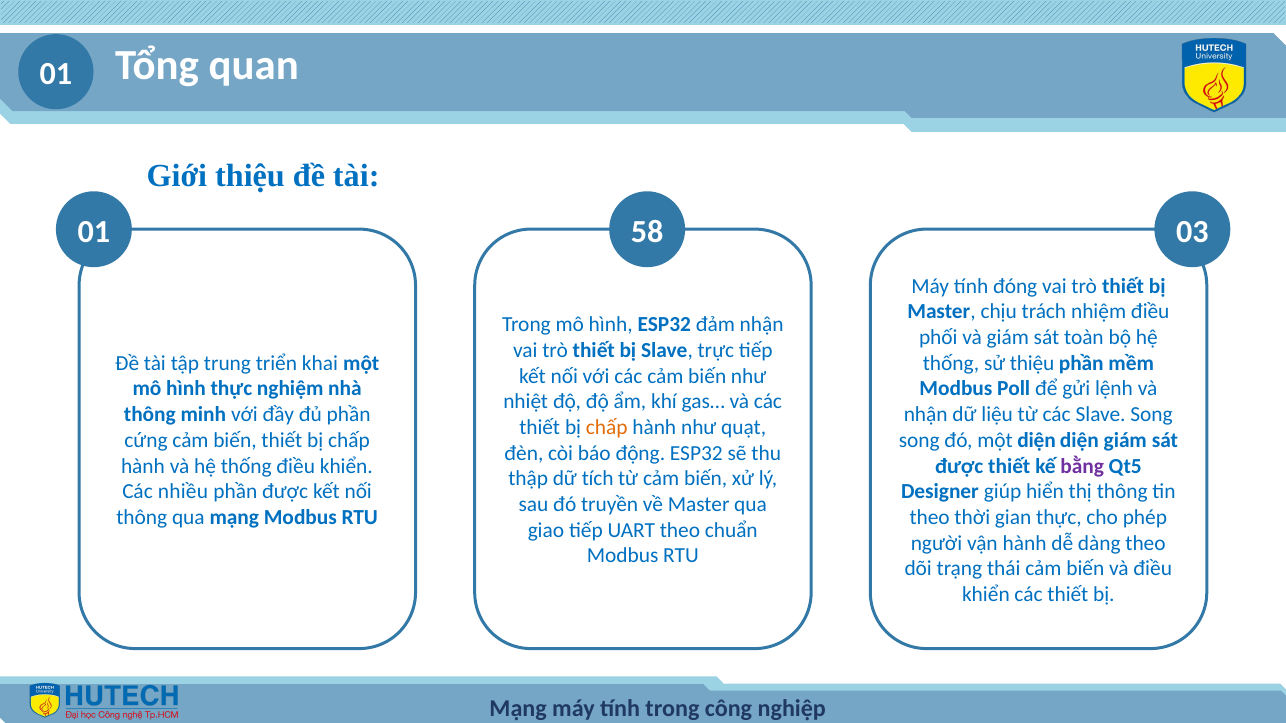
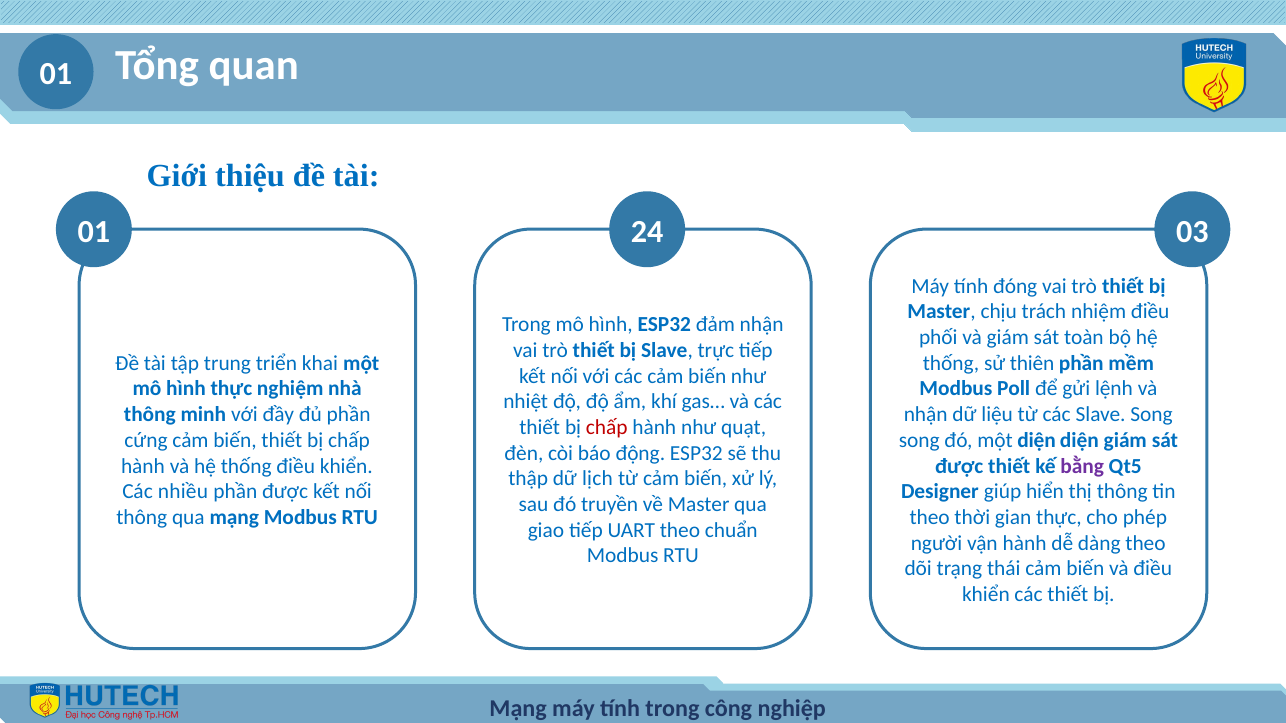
58: 58 -> 24 (647, 232)
sử thiệu: thiệu -> thiên (1032, 363)
chấp colour: orange -> red (607, 428)
tích: tích -> lịch (597, 479)
